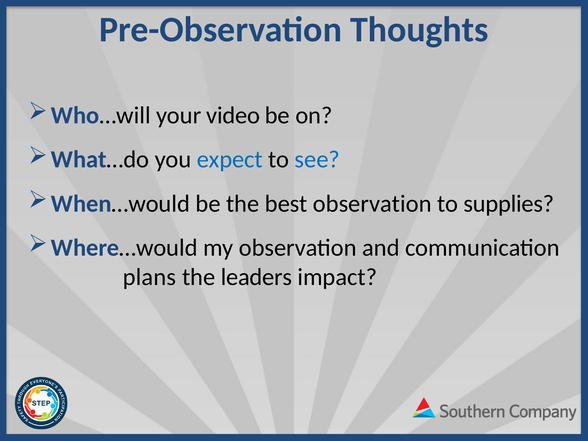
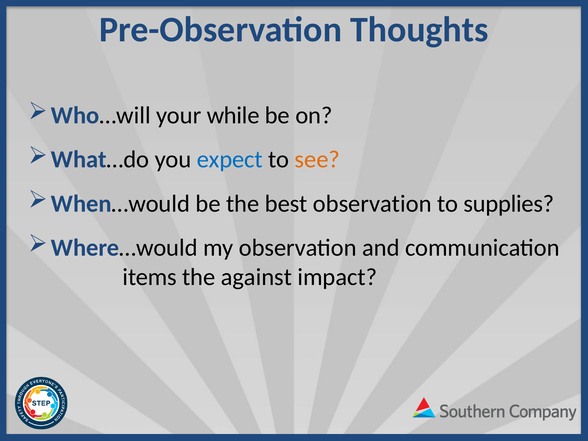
video: video -> while (233, 115)
see colour: blue -> orange (317, 160)
plans: plans -> items (150, 277)
leaders: leaders -> against (256, 277)
